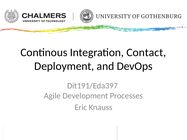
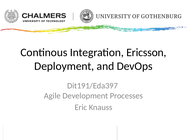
Contact: Contact -> Ericsson (146, 53)
